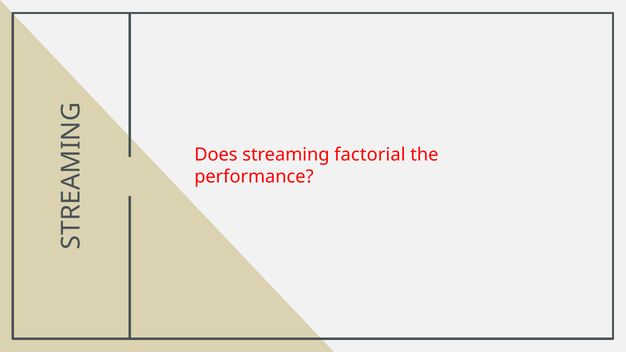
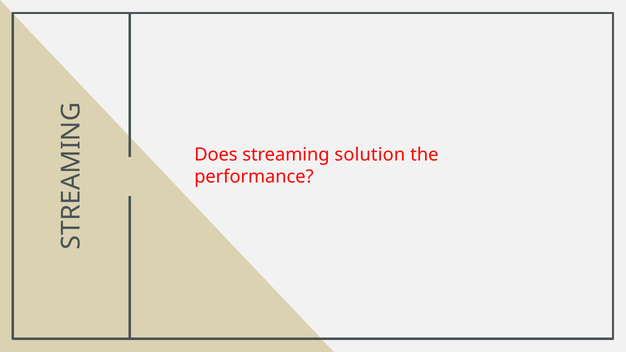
factorial: factorial -> solution (370, 155)
